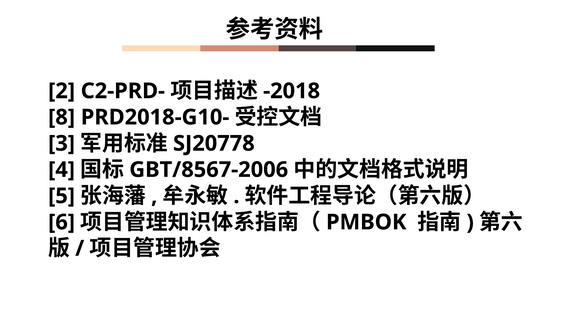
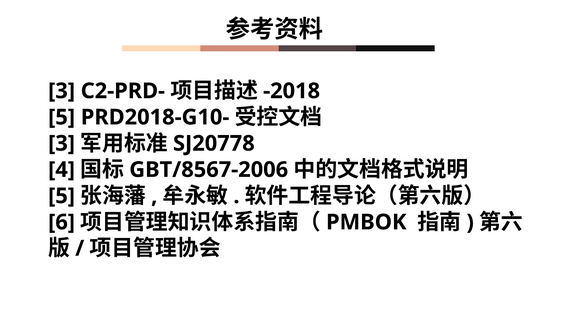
2: 2 -> 3 (62, 91)
8: 8 -> 5 (62, 117)
